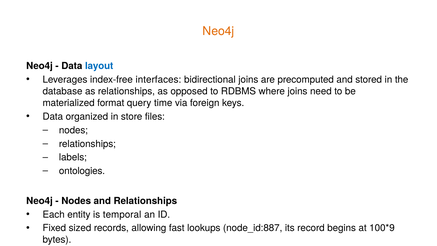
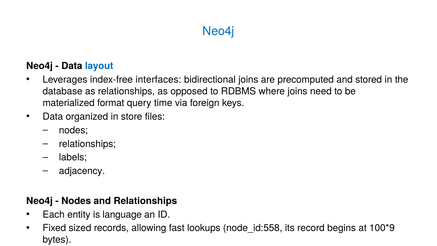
Neo4j colour: orange -> blue (218, 31)
ontologies: ontologies -> adjacency (82, 171)
temporal: temporal -> language (122, 214)
node_id:887: node_id:887 -> node_id:558 (253, 228)
